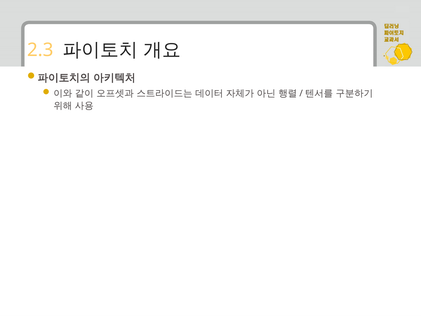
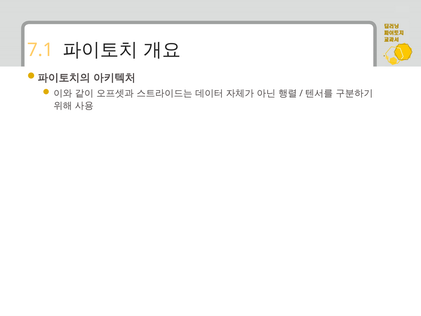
2.3: 2.3 -> 7.1 (40, 50)
